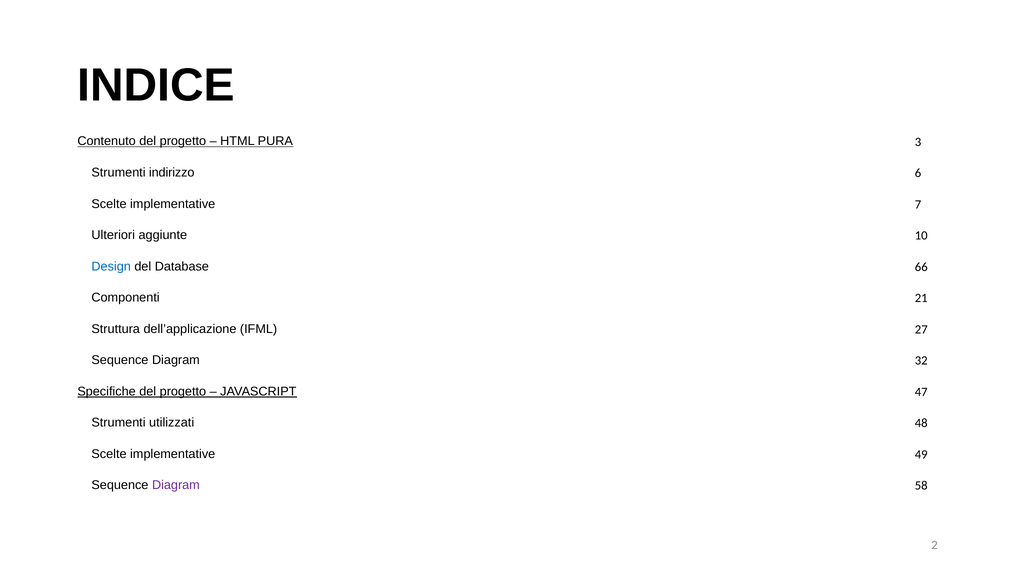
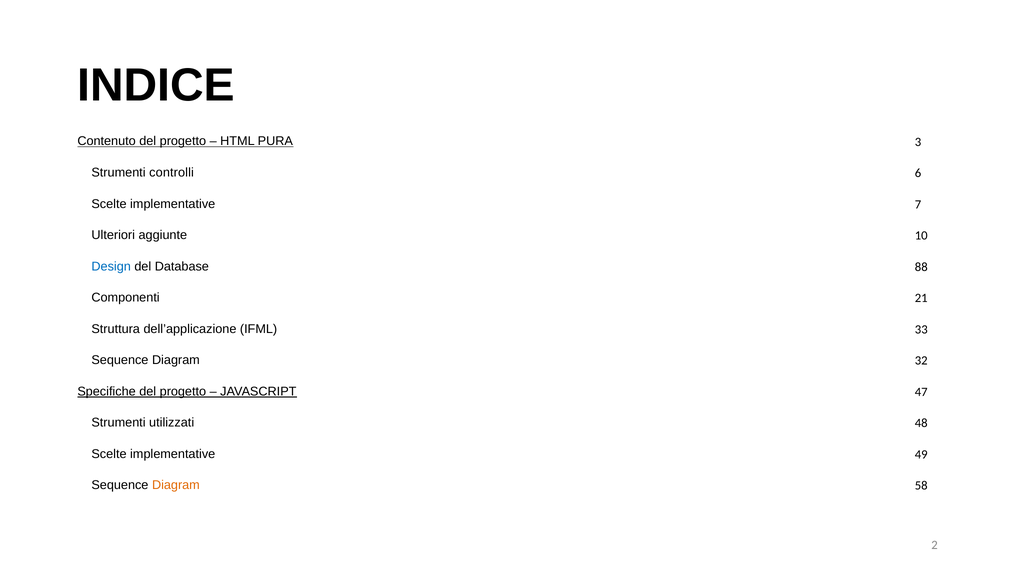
indirizzo: indirizzo -> controlli (172, 173)
66: 66 -> 88 (921, 267)
27: 27 -> 33 (921, 329)
Diagram colour: purple -> orange (176, 485)
